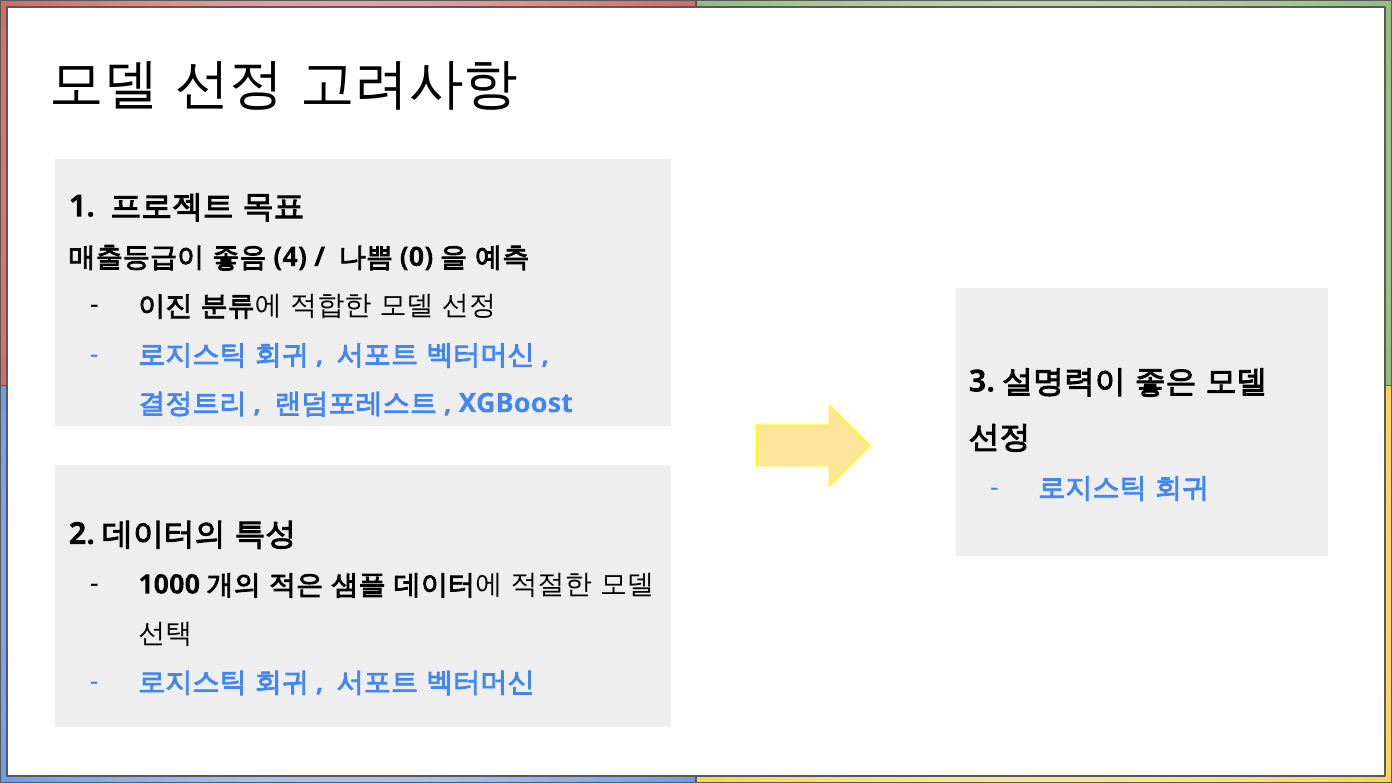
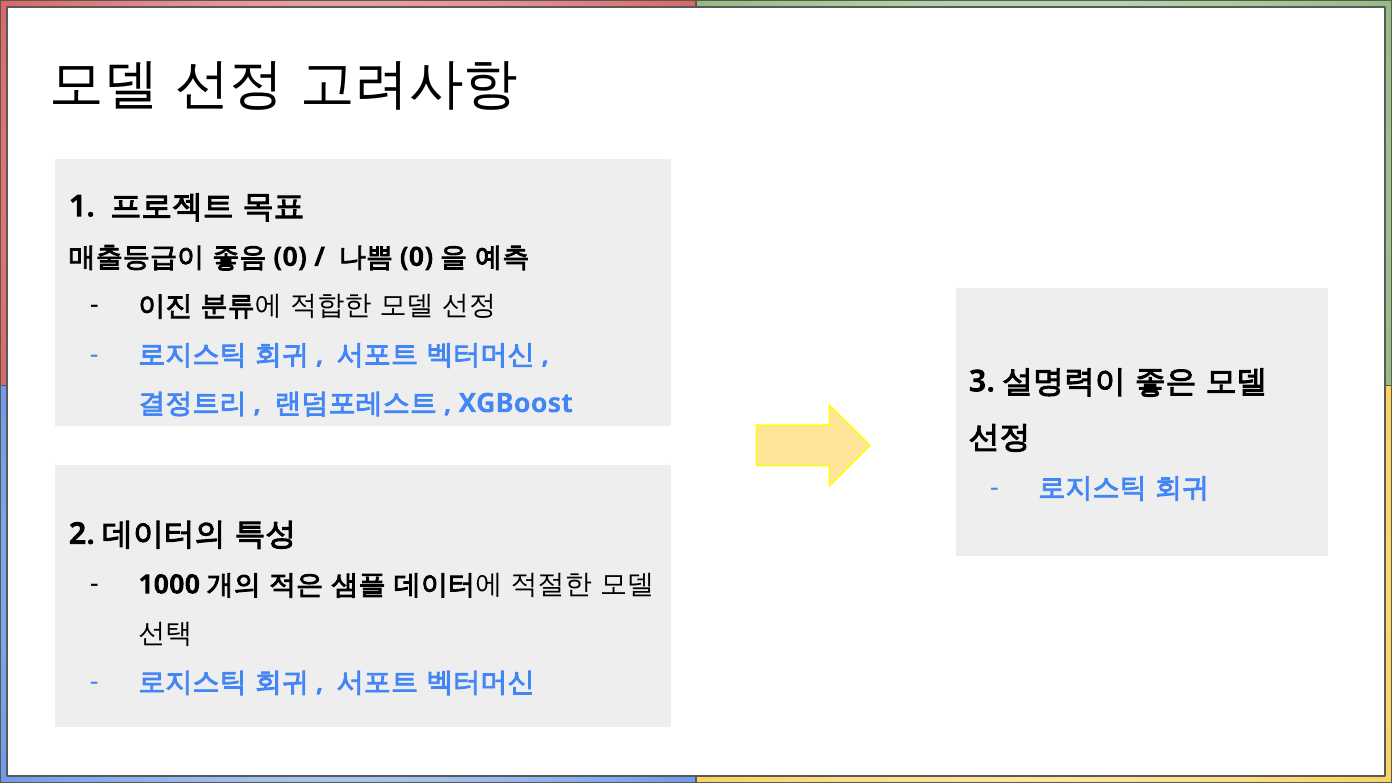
4: 4 -> 0 (290, 257)
